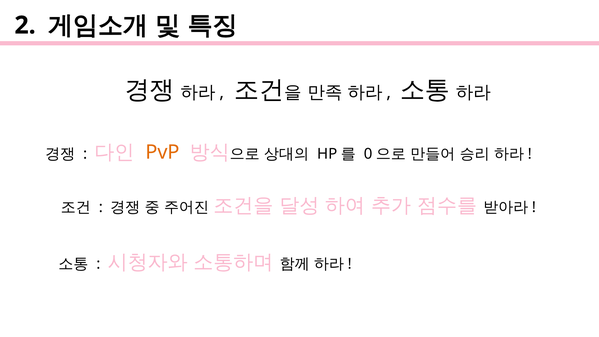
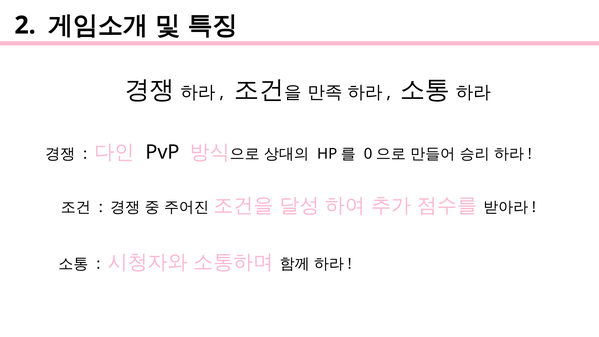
PvP colour: orange -> black (163, 152)
